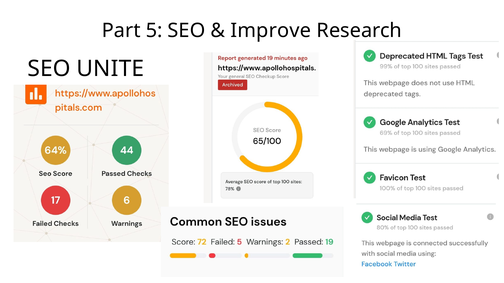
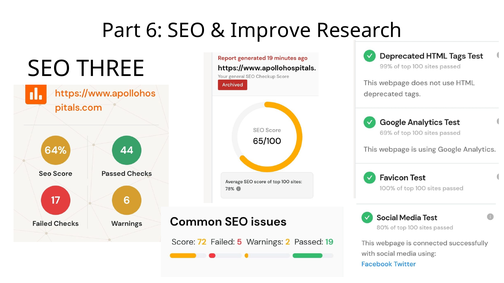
5: 5 -> 6 (154, 31)
UNITE: UNITE -> THREE (111, 69)
